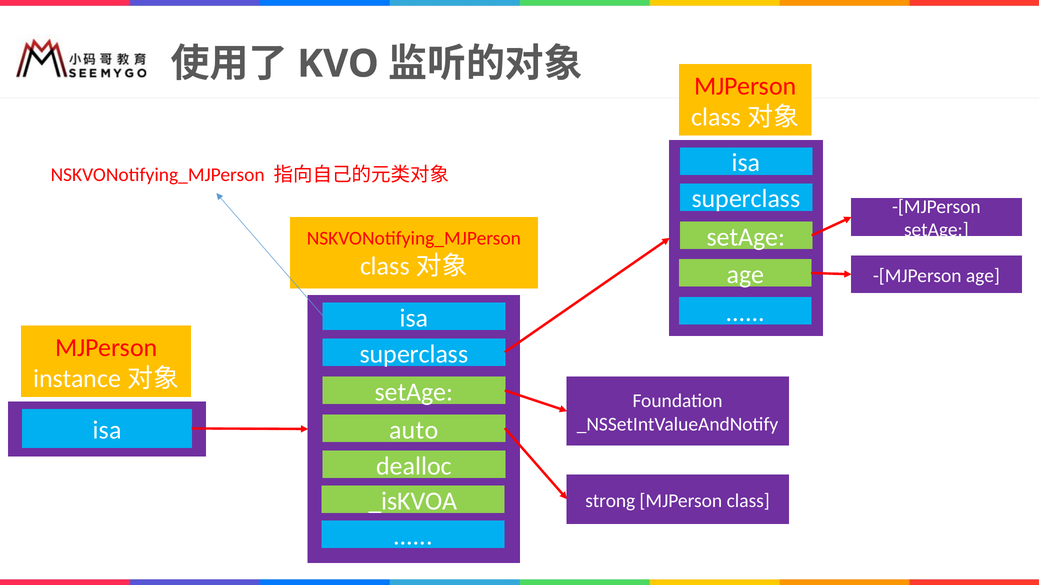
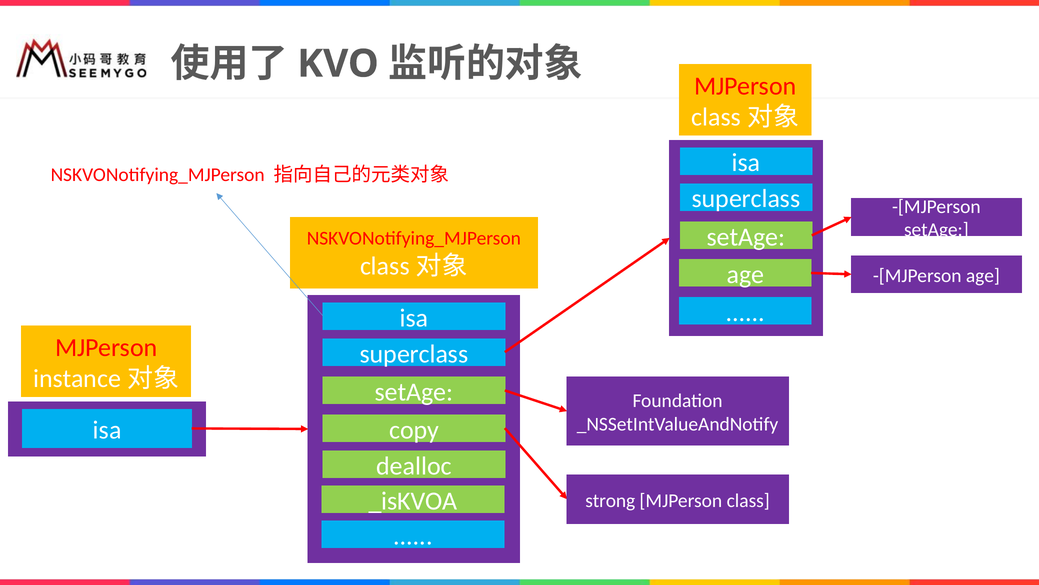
auto: auto -> copy (414, 430)
